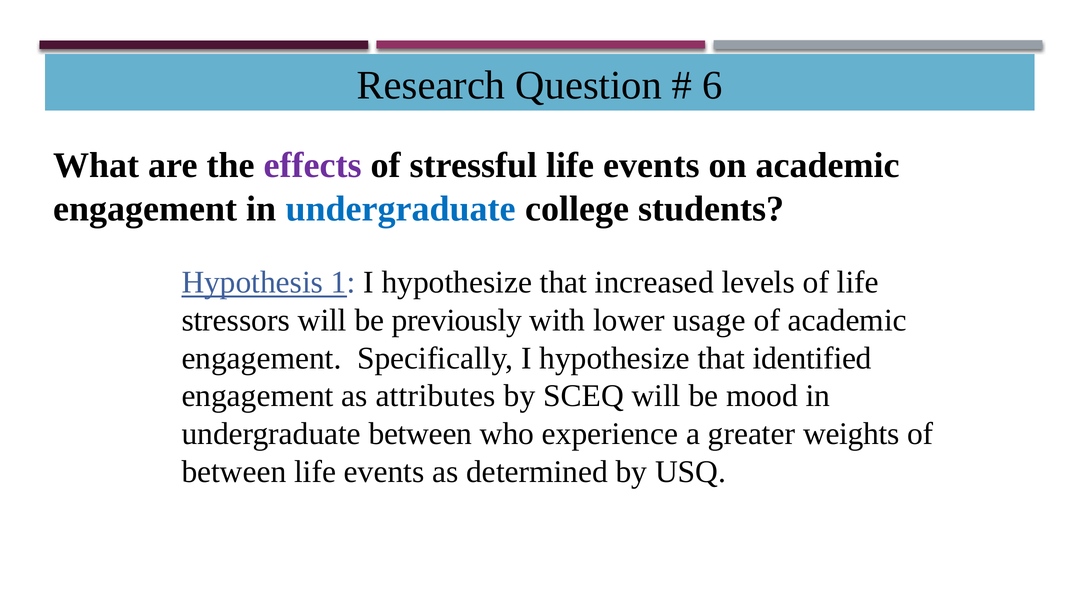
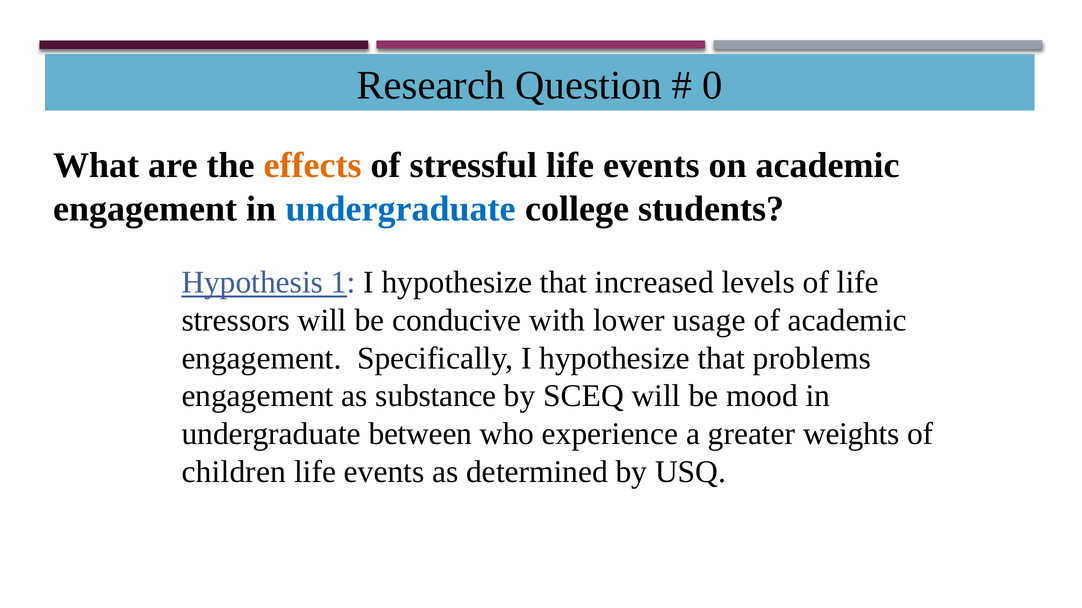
6: 6 -> 0 (713, 85)
effects colour: purple -> orange (313, 166)
previously: previously -> conducive (457, 321)
identified: identified -> problems (812, 359)
attributes: attributes -> substance (436, 396)
between: between -> children (234, 472)
